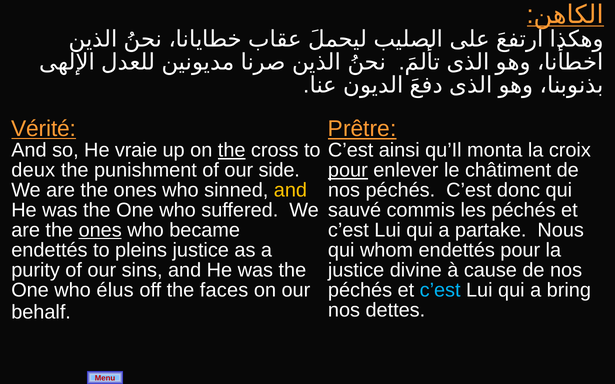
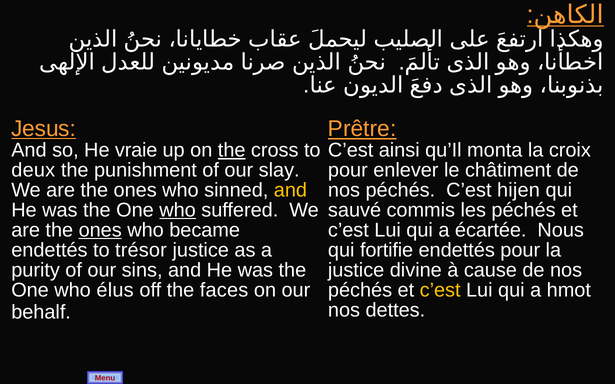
Vérité: Vérité -> Jesus (44, 129)
side: side -> slay (279, 170)
pour underline: present -> none (348, 170)
donc: donc -> hijen (518, 190)
who underline: none -> present (178, 210)
partake: partake -> écartée (491, 230)
pleins: pleins -> trésor (141, 250)
whom: whom -> fortifie (387, 250)
c’est colour: light blue -> yellow (440, 290)
bring: bring -> hmot (569, 290)
